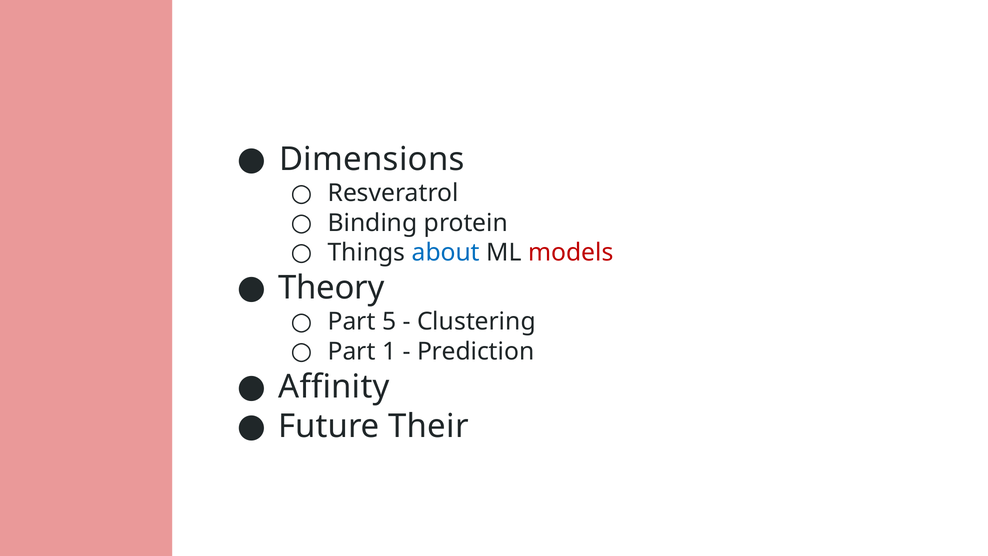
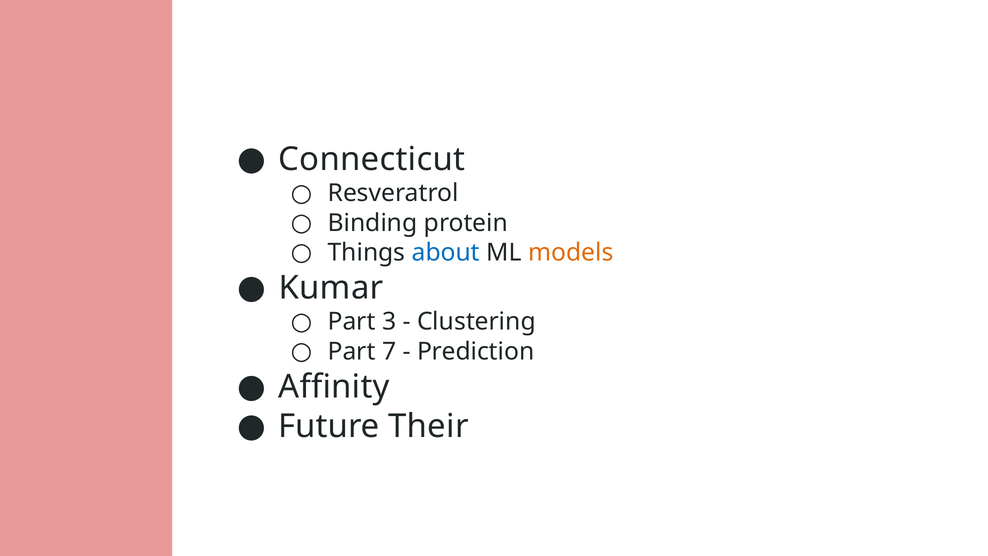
Dimensions: Dimensions -> Connecticut (372, 159)
models colour: red -> orange (571, 253)
Theory: Theory -> Kumar (331, 288)
5: 5 -> 3 (389, 322)
1: 1 -> 7 (389, 351)
